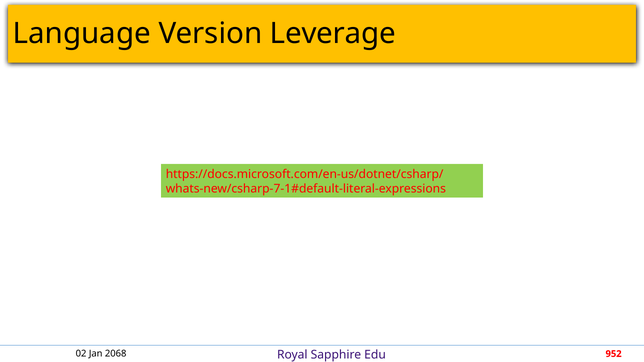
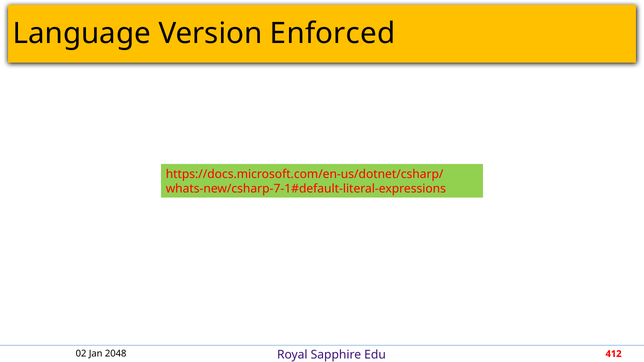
Leverage: Leverage -> Enforced (333, 34)
2068: 2068 -> 2048 (116, 354)
952: 952 -> 412 (614, 354)
